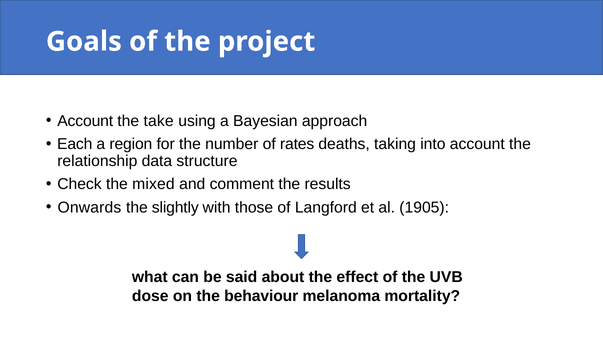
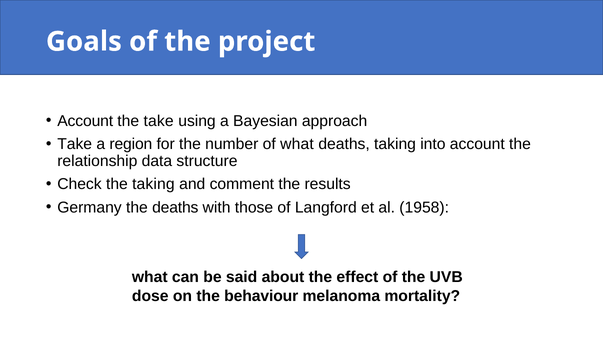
Each: Each -> Take (75, 144)
of rates: rates -> what (297, 144)
the mixed: mixed -> taking (153, 184)
Onwards: Onwards -> Germany (89, 208)
the slightly: slightly -> deaths (175, 208)
1905: 1905 -> 1958 (424, 208)
